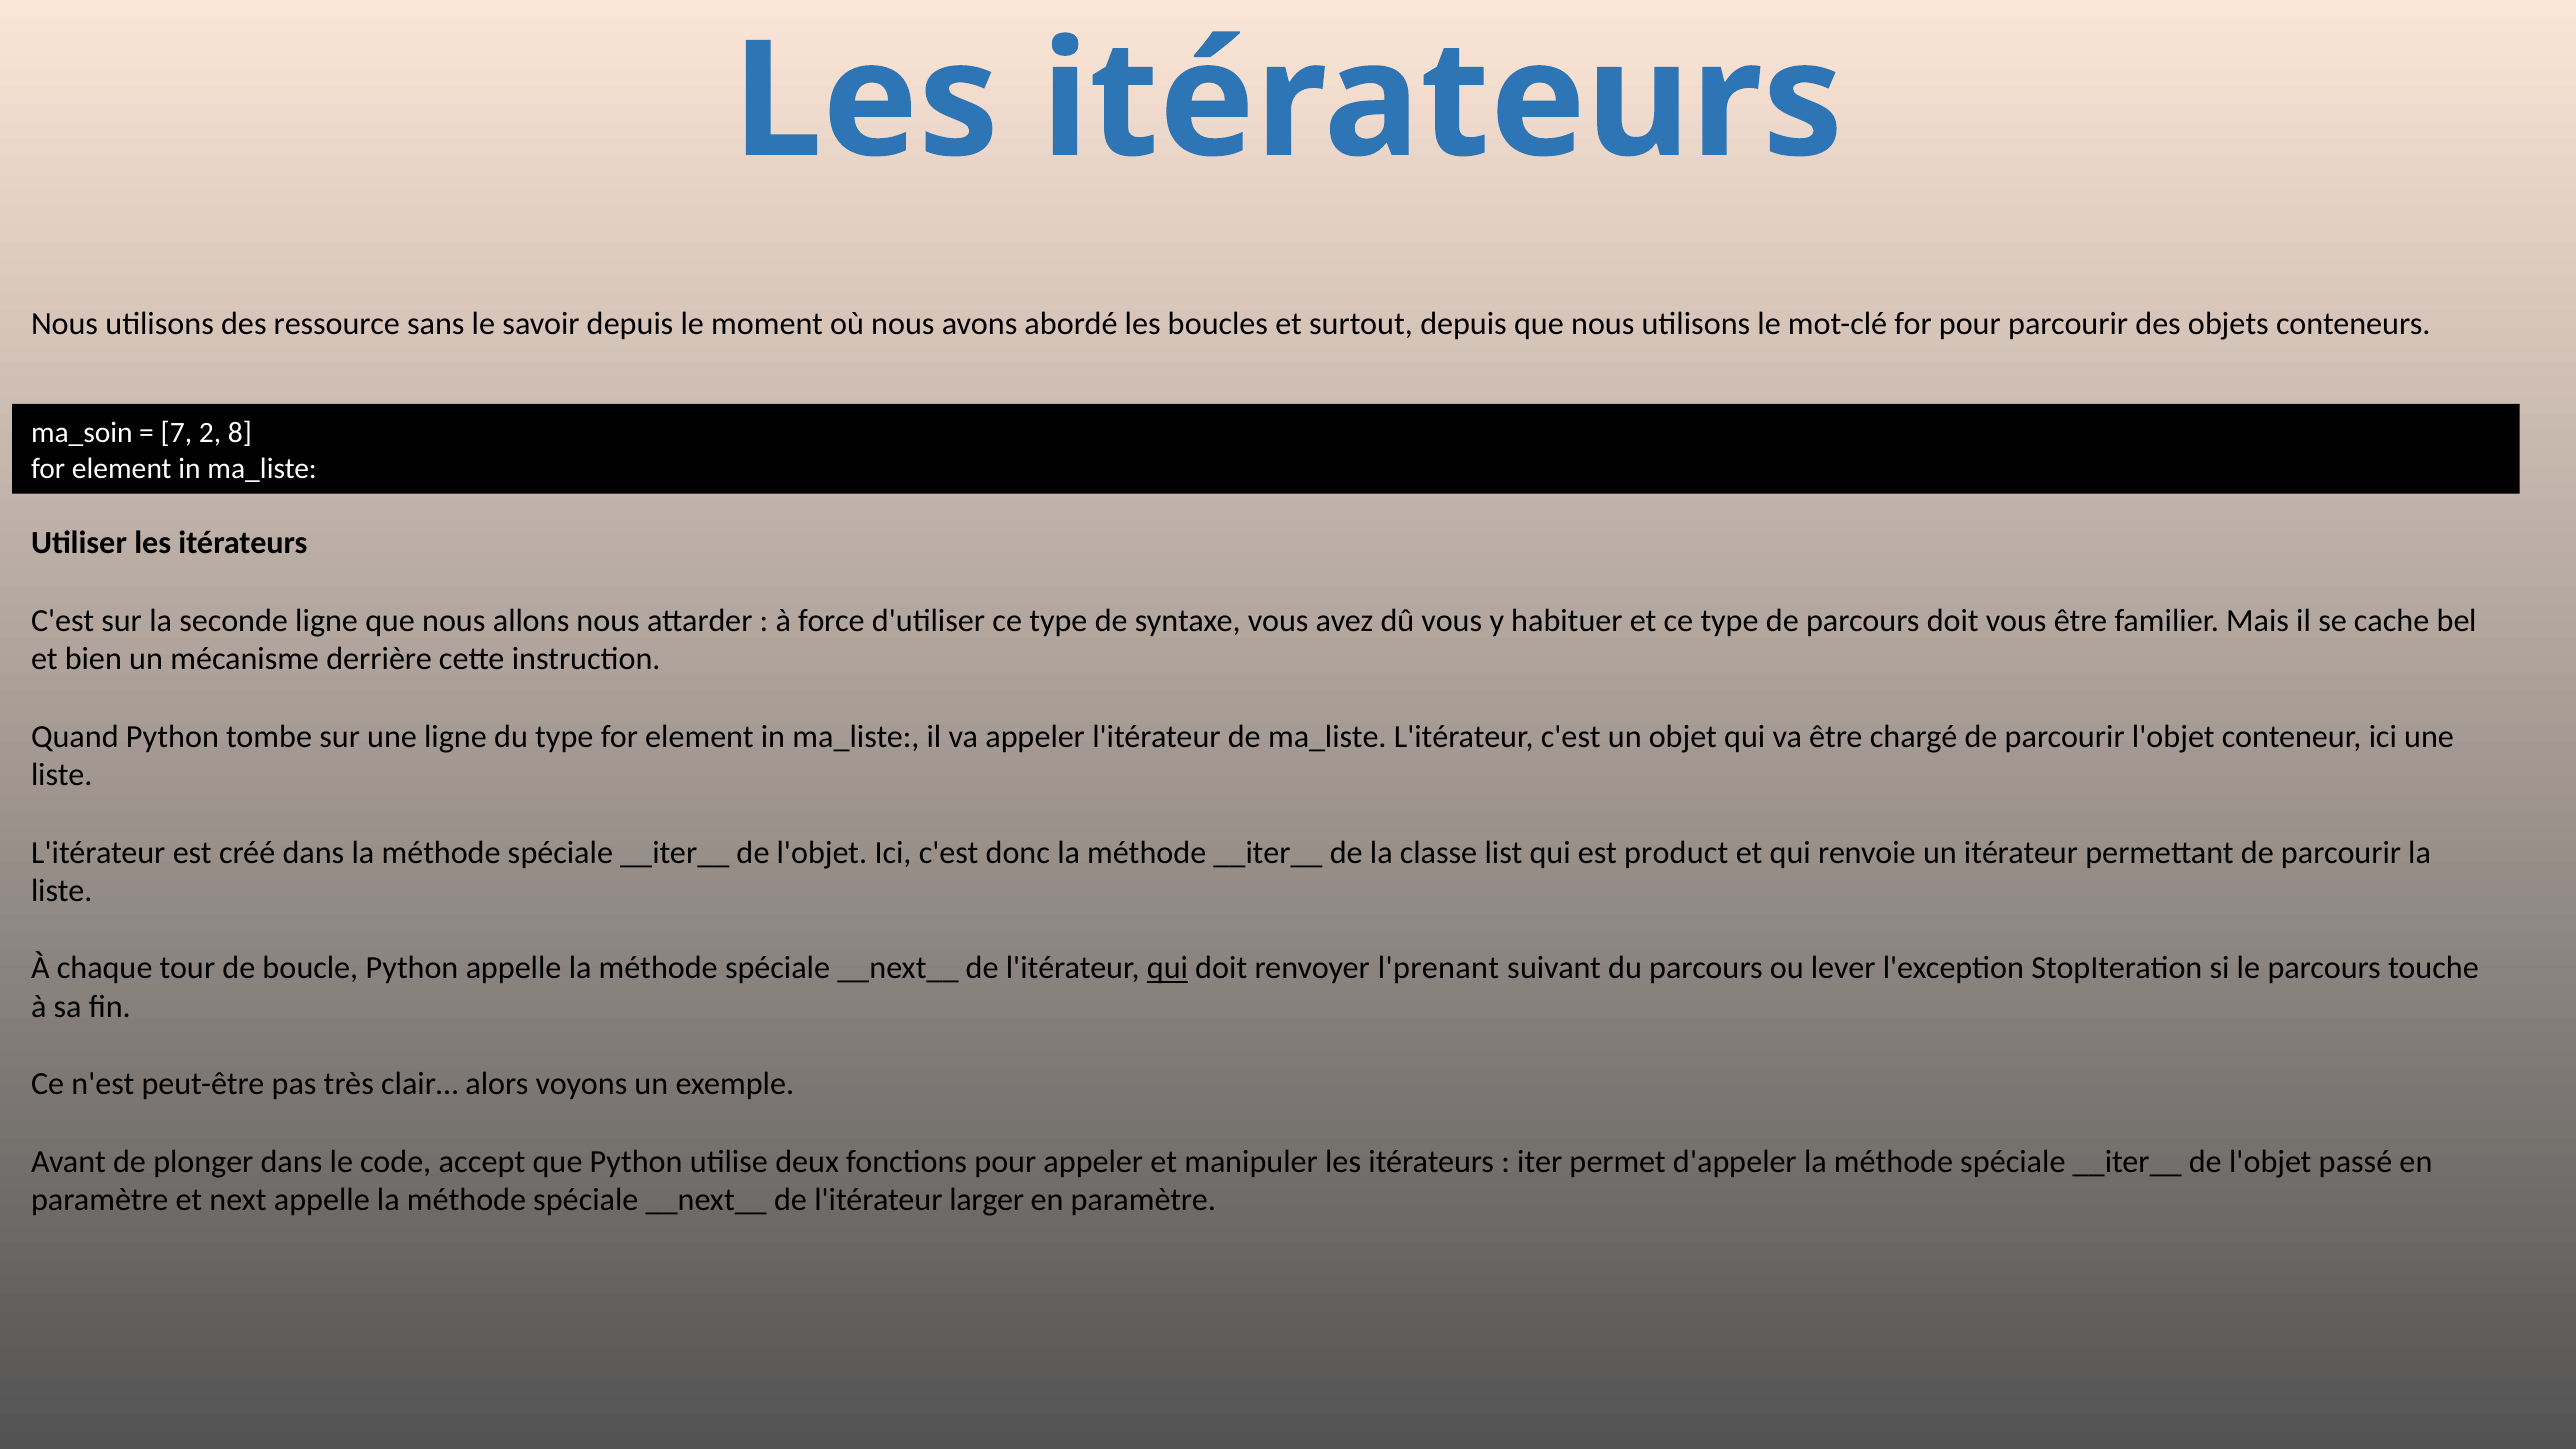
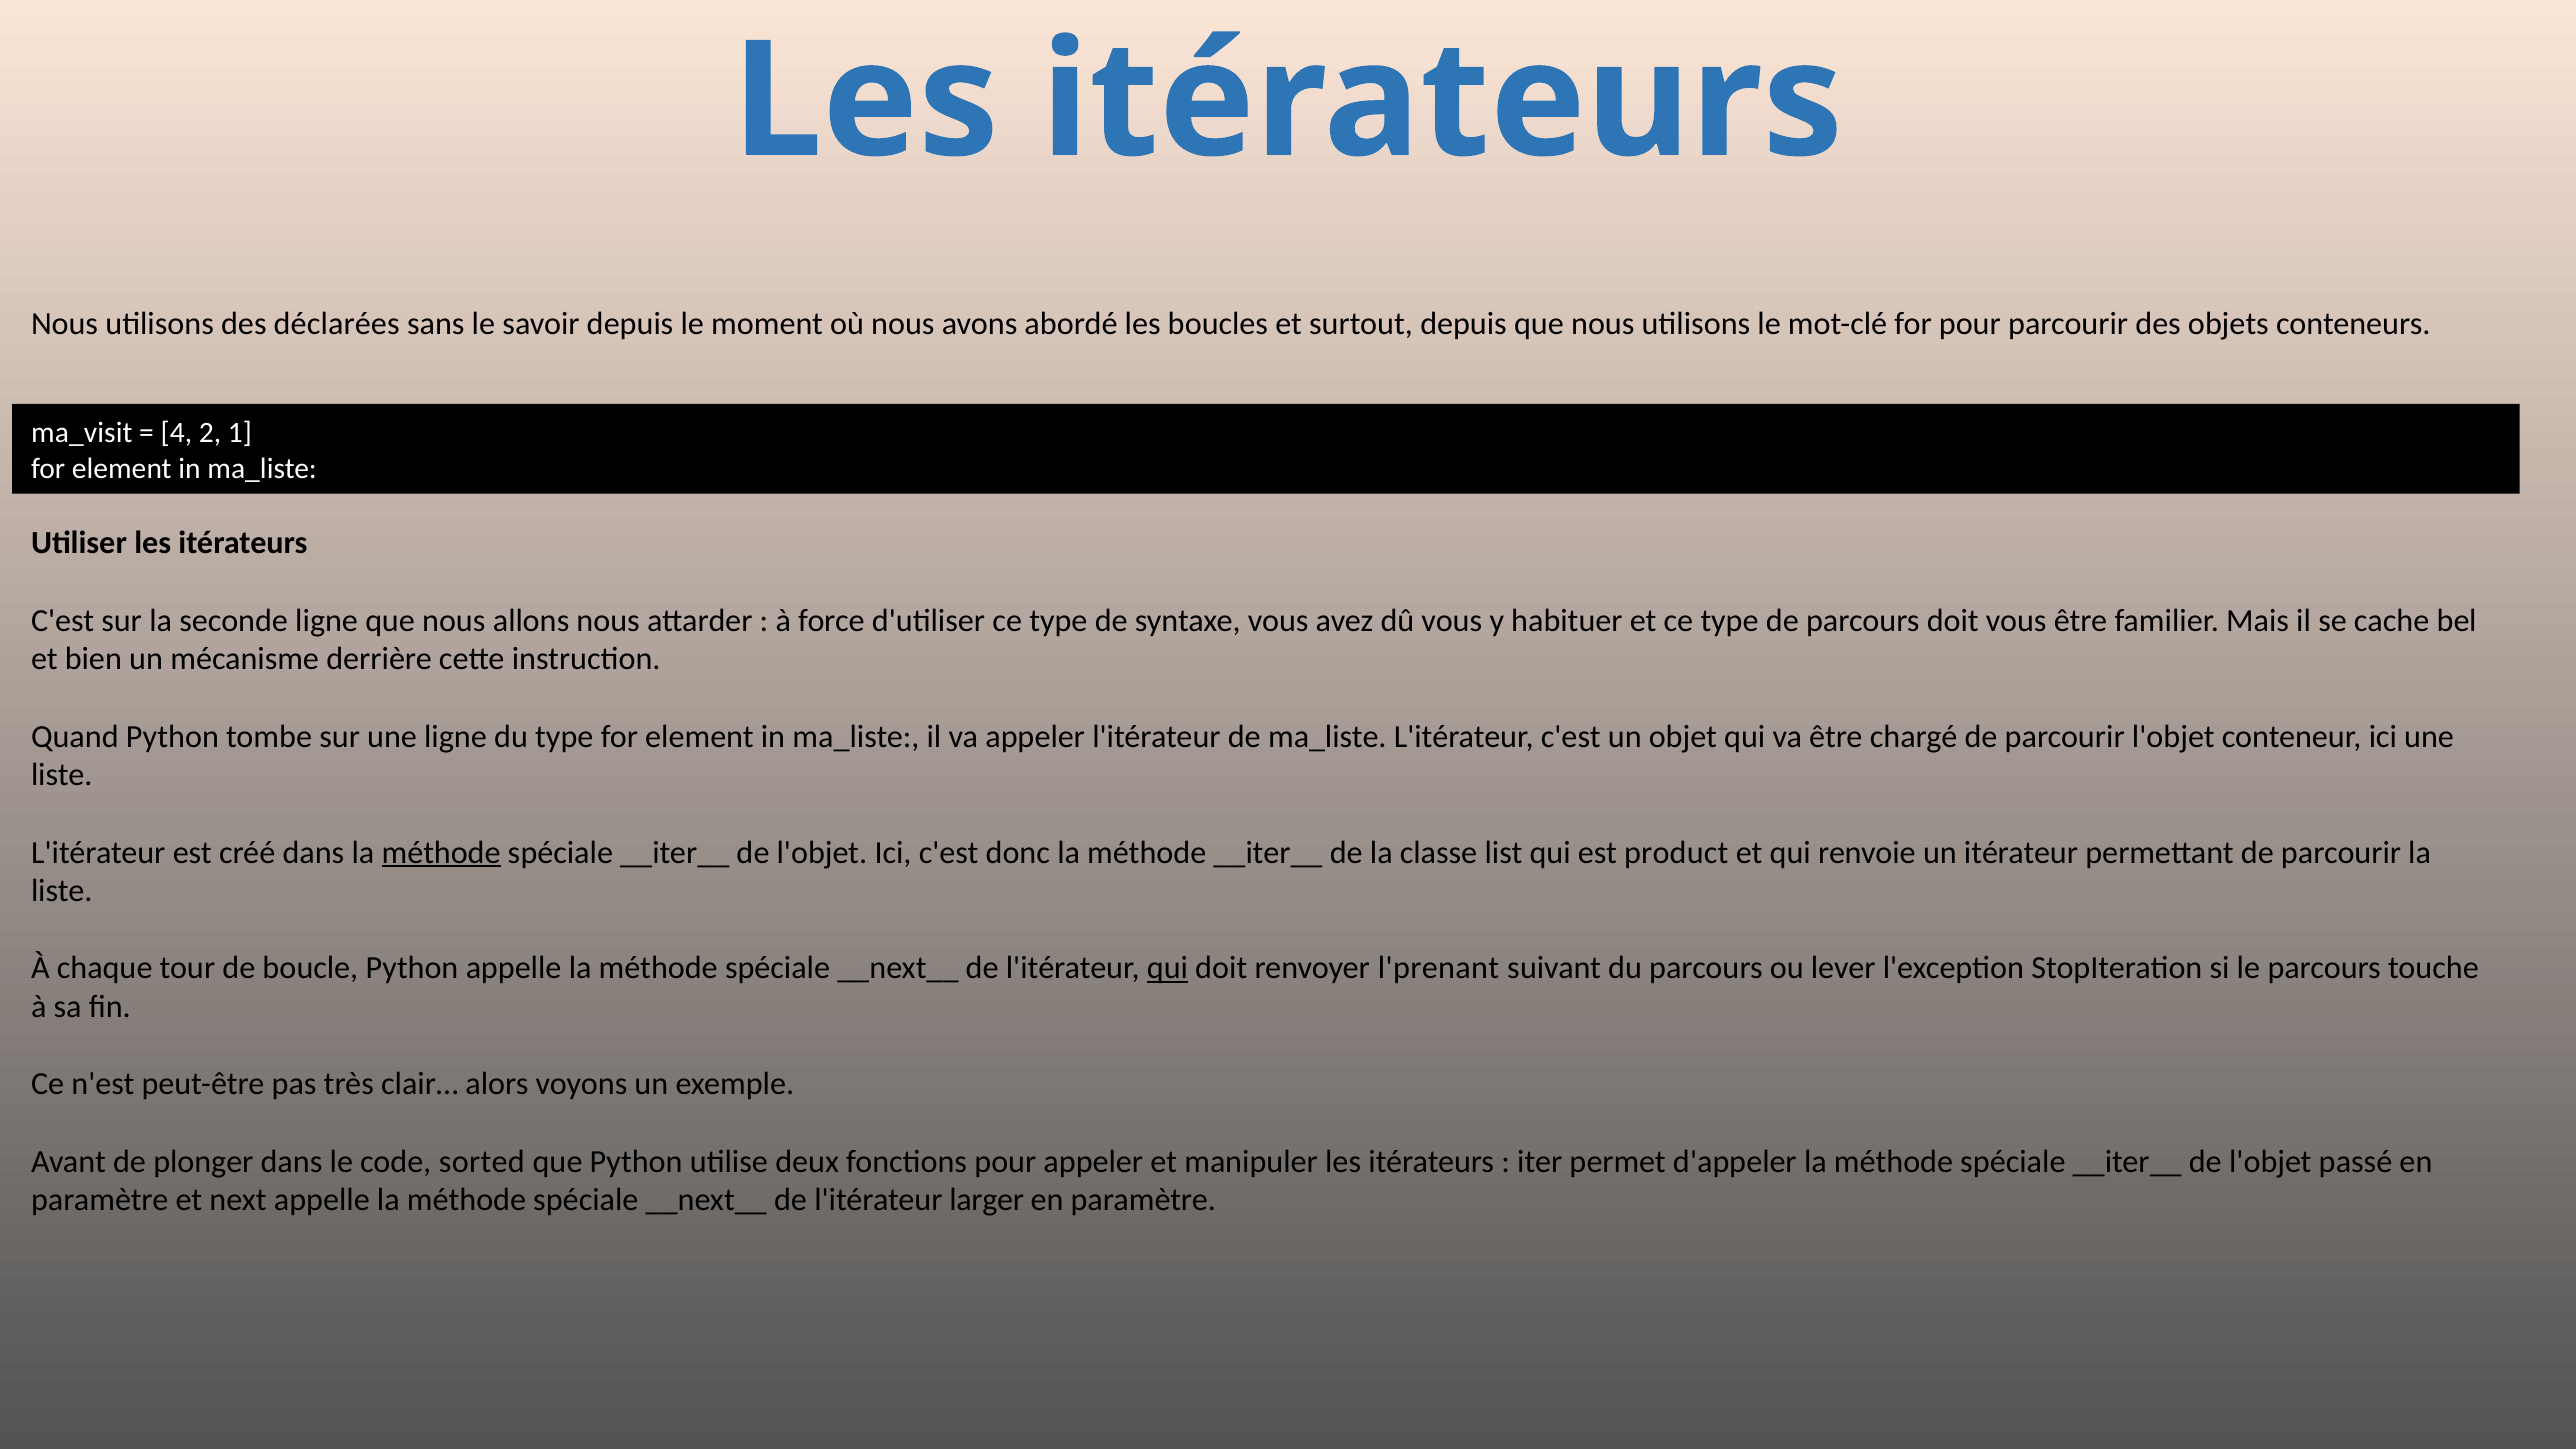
ressource: ressource -> déclarées (337, 324)
ma_soin: ma_soin -> ma_visit (82, 433)
7: 7 -> 4 (176, 433)
8: 8 -> 1 (240, 433)
méthode underline: none -> present (441, 852)
accept: accept -> sorted (482, 1162)
